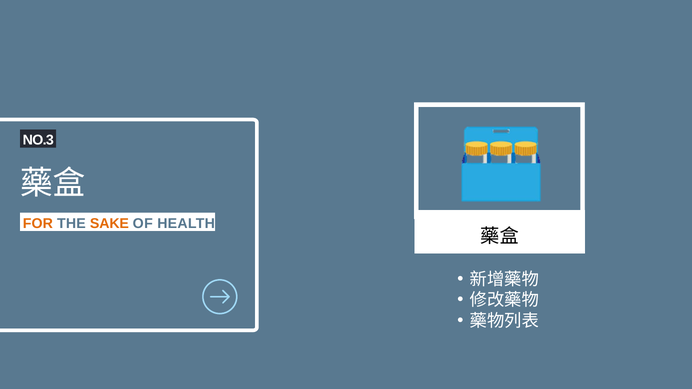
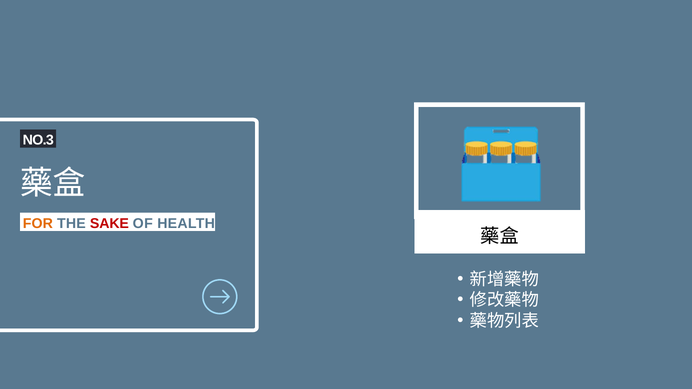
SAKE colour: orange -> red (109, 224)
